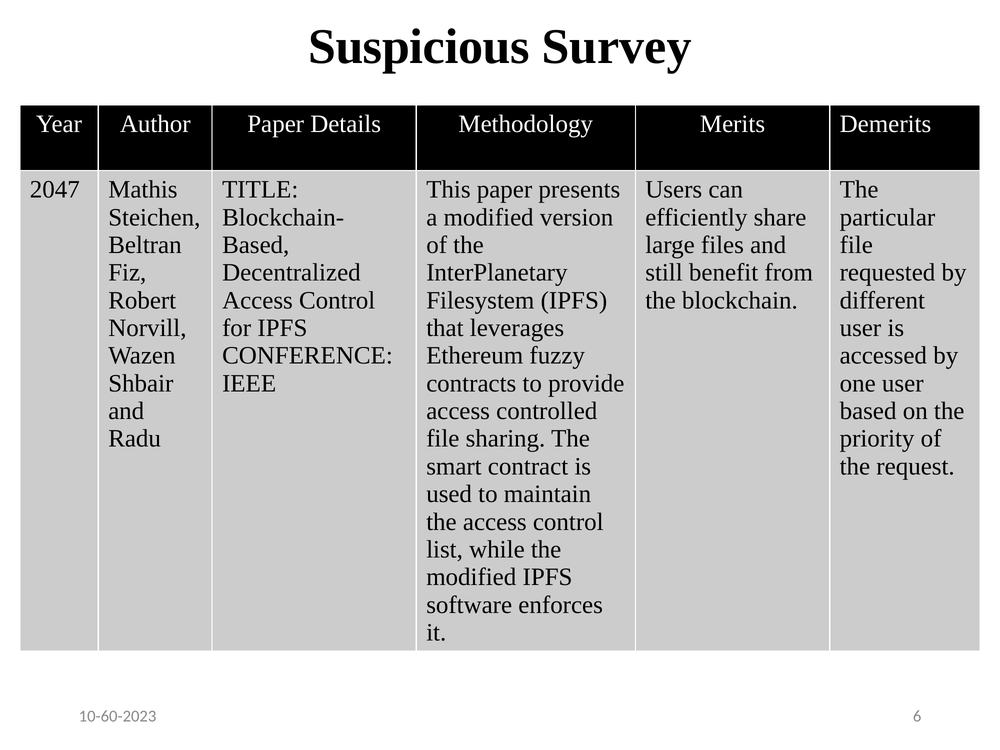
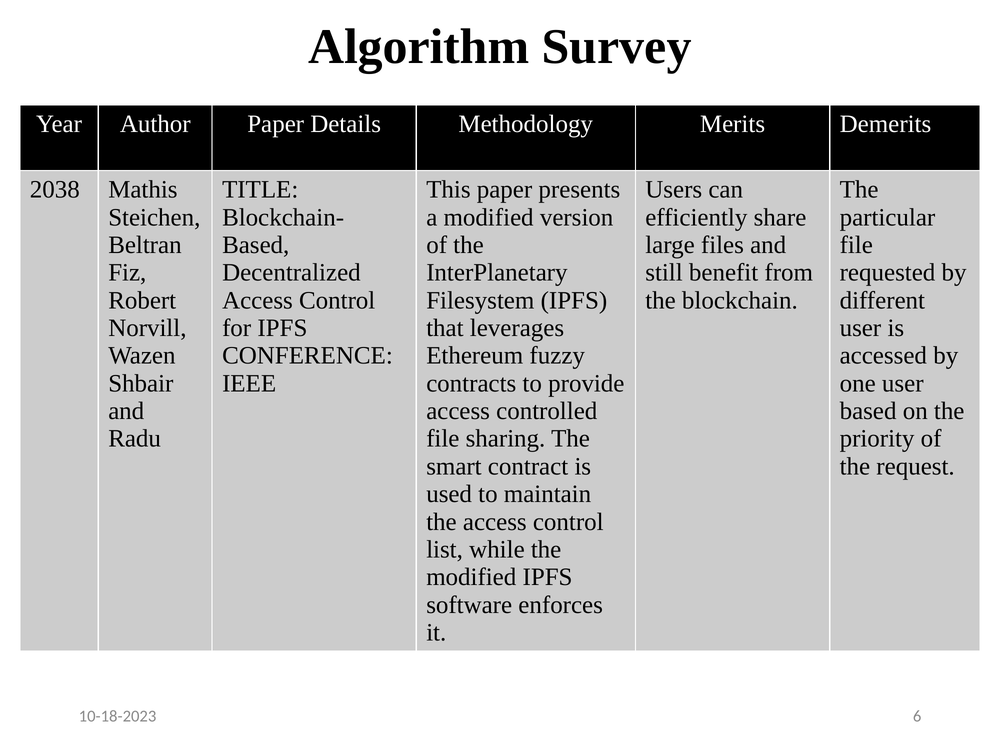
Suspicious: Suspicious -> Algorithm (419, 47)
2047: 2047 -> 2038 (55, 190)
10-60-2023: 10-60-2023 -> 10-18-2023 (118, 716)
